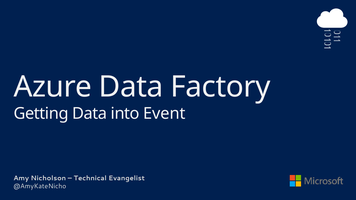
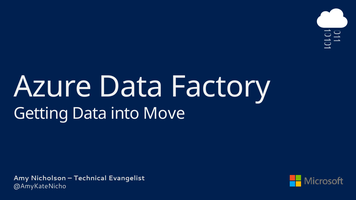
Event: Event -> Move (164, 114)
